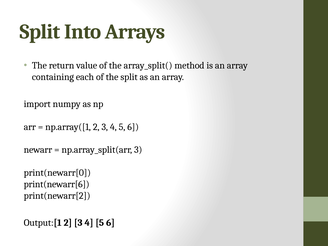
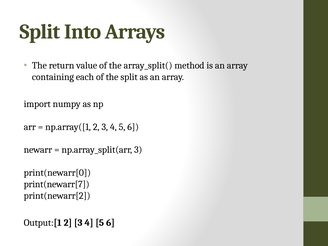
print(newarr[6: print(newarr[6 -> print(newarr[7 (57, 184)
